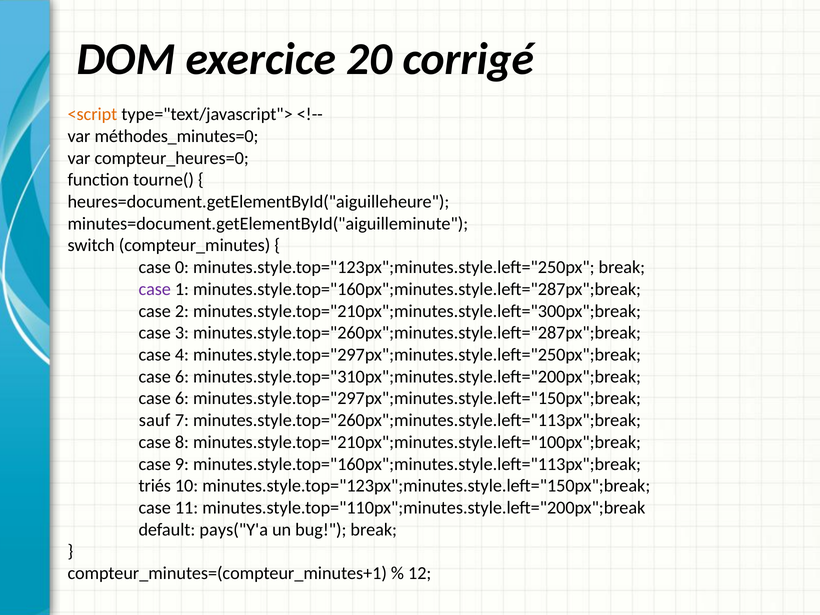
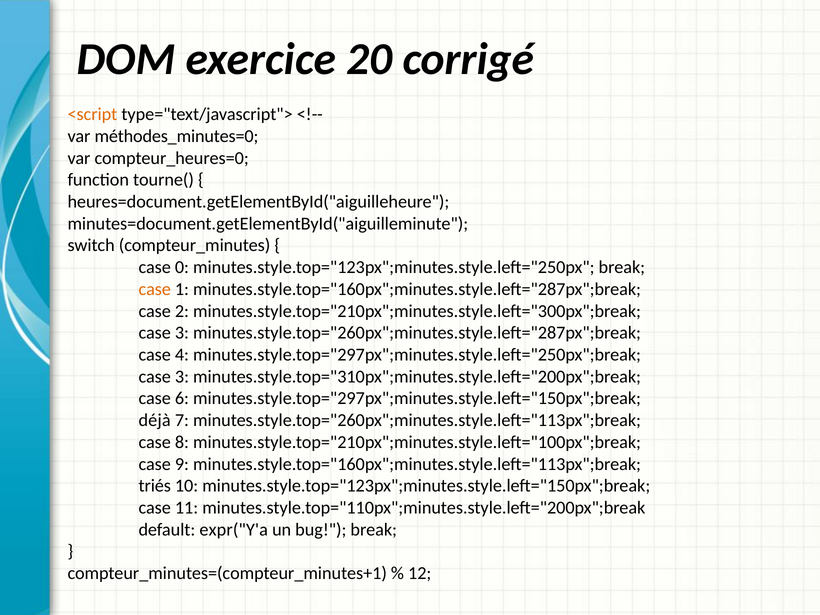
case colour: purple -> orange (155, 289)
6: 6 -> 3 (182, 377)
sauf: sauf -> déjà (155, 420)
pays("Y'a: pays("Y'a -> expr("Y'a (234, 530)
